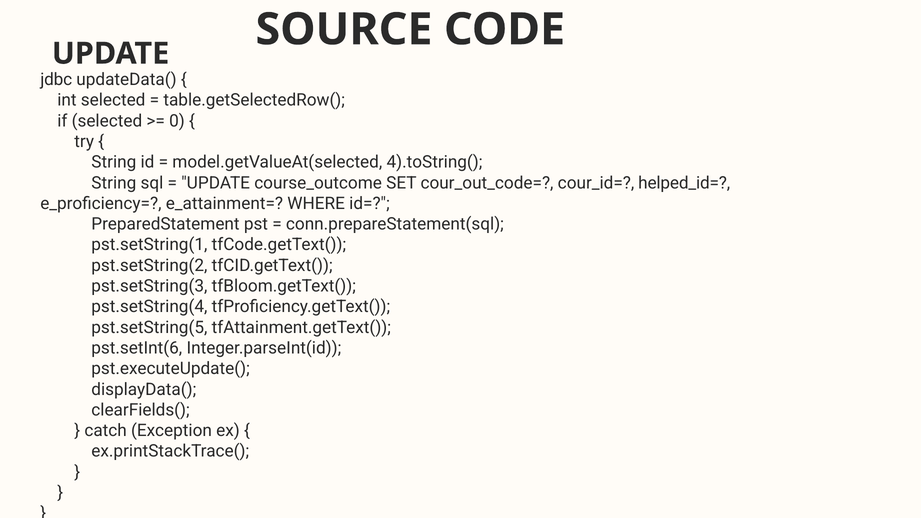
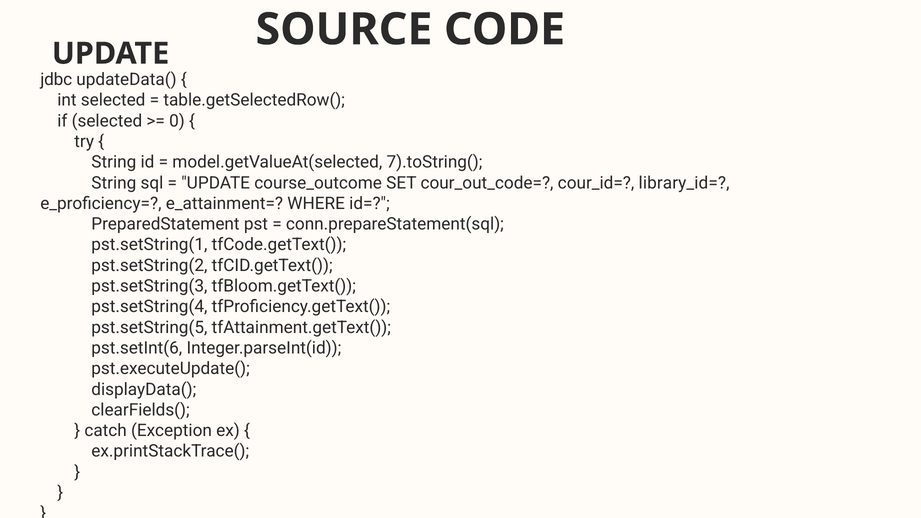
4).toString(: 4).toString( -> 7).toString( (435, 162)
helped_id=: helped_id= -> library_id= (684, 183)
